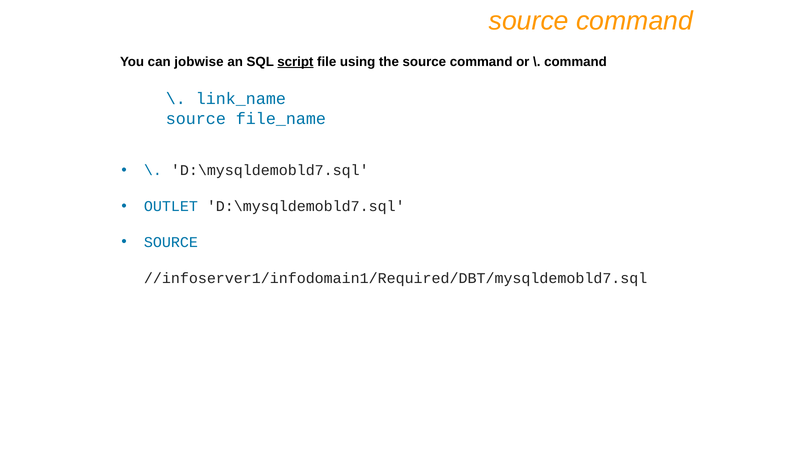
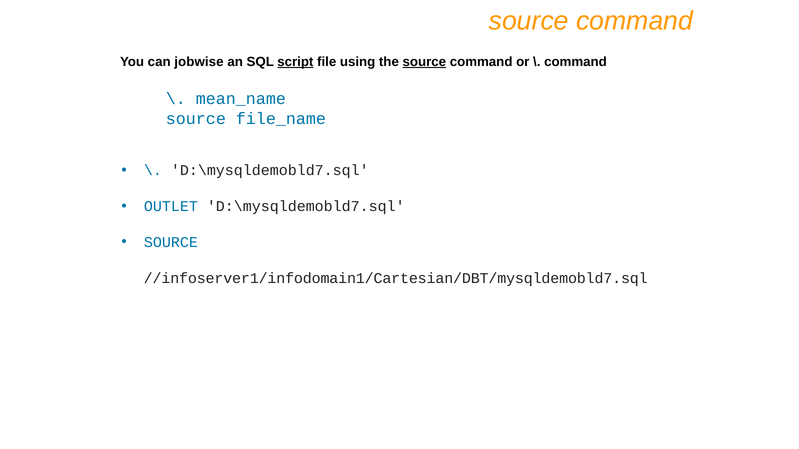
source underline: none -> present (424, 62)
link_name: link_name -> mean_name (241, 99)
//infoserver1/infodomain1/Required/DBT/mysqldemobld7.sql: //infoserver1/infodomain1/Required/DBT/mysqldemobld7.sql -> //infoserver1/infodomain1/Cartesian/DBT/mysqldemobld7.sql (396, 279)
